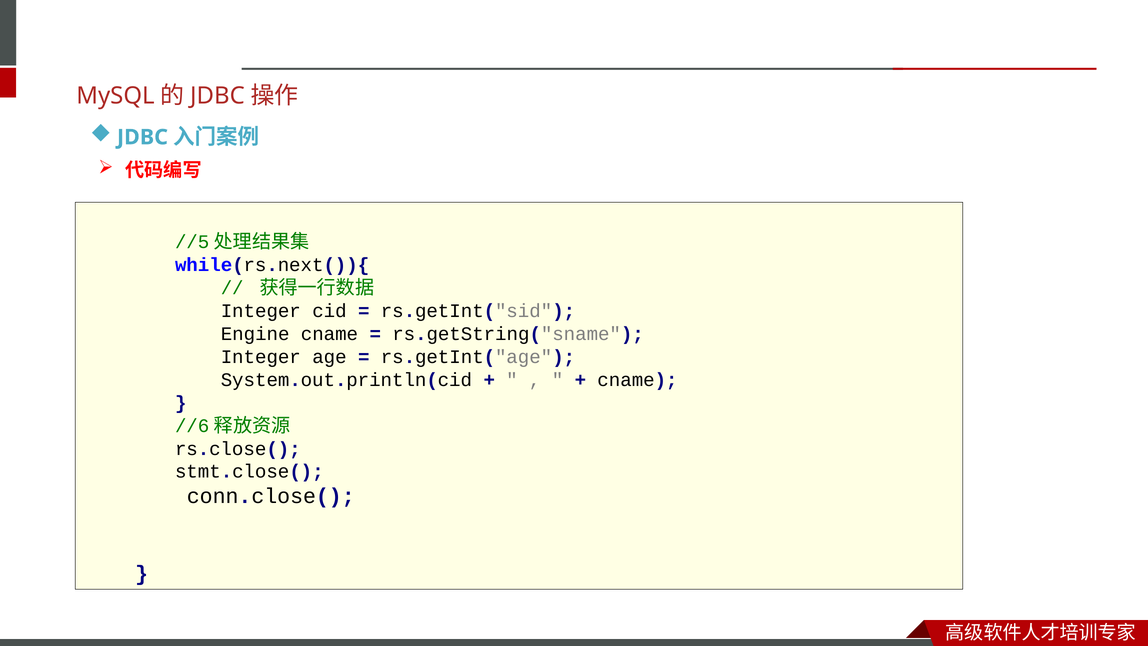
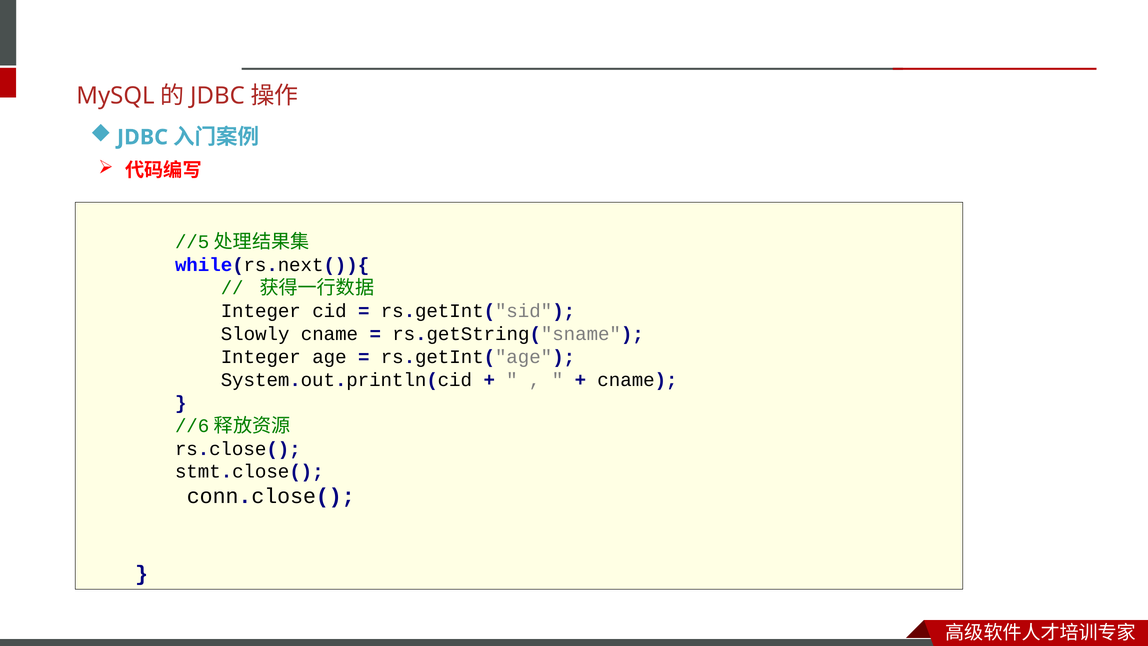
Engine: Engine -> Slowly (255, 334)
